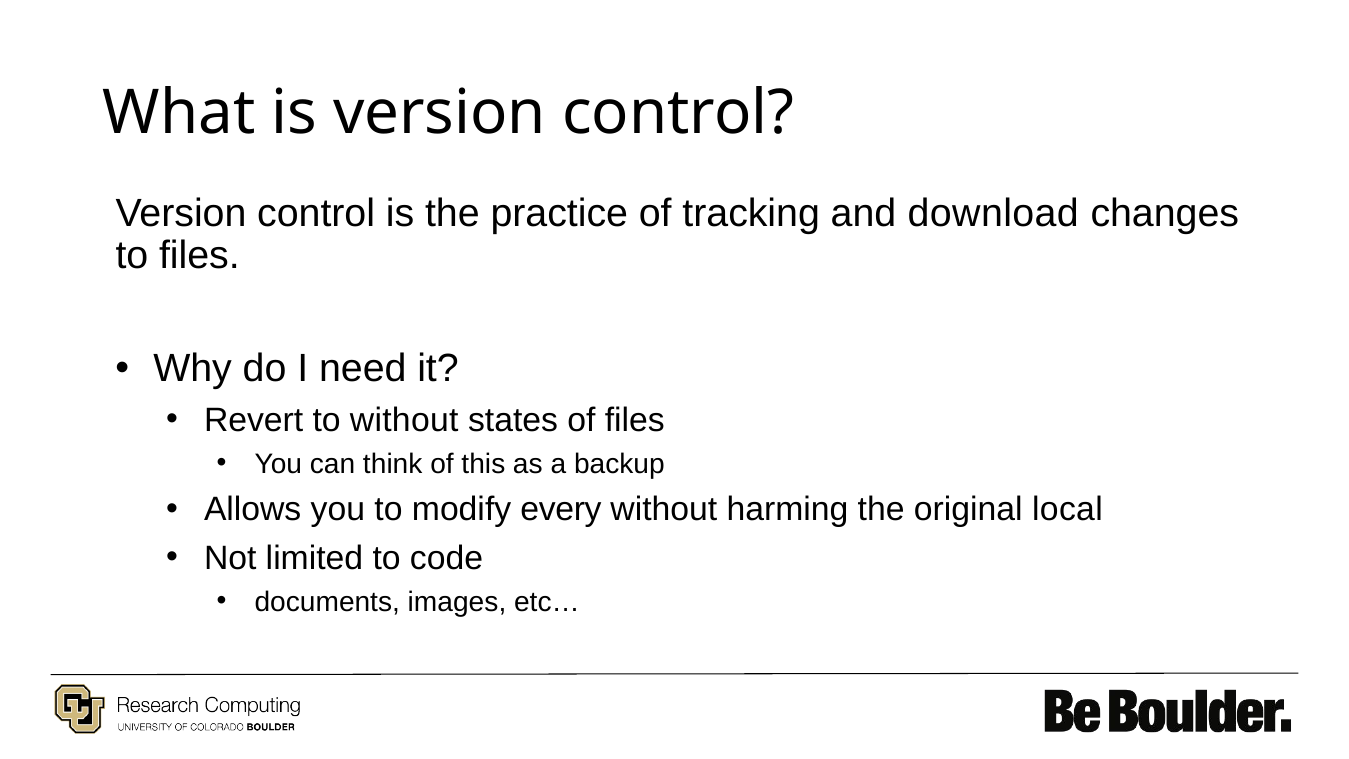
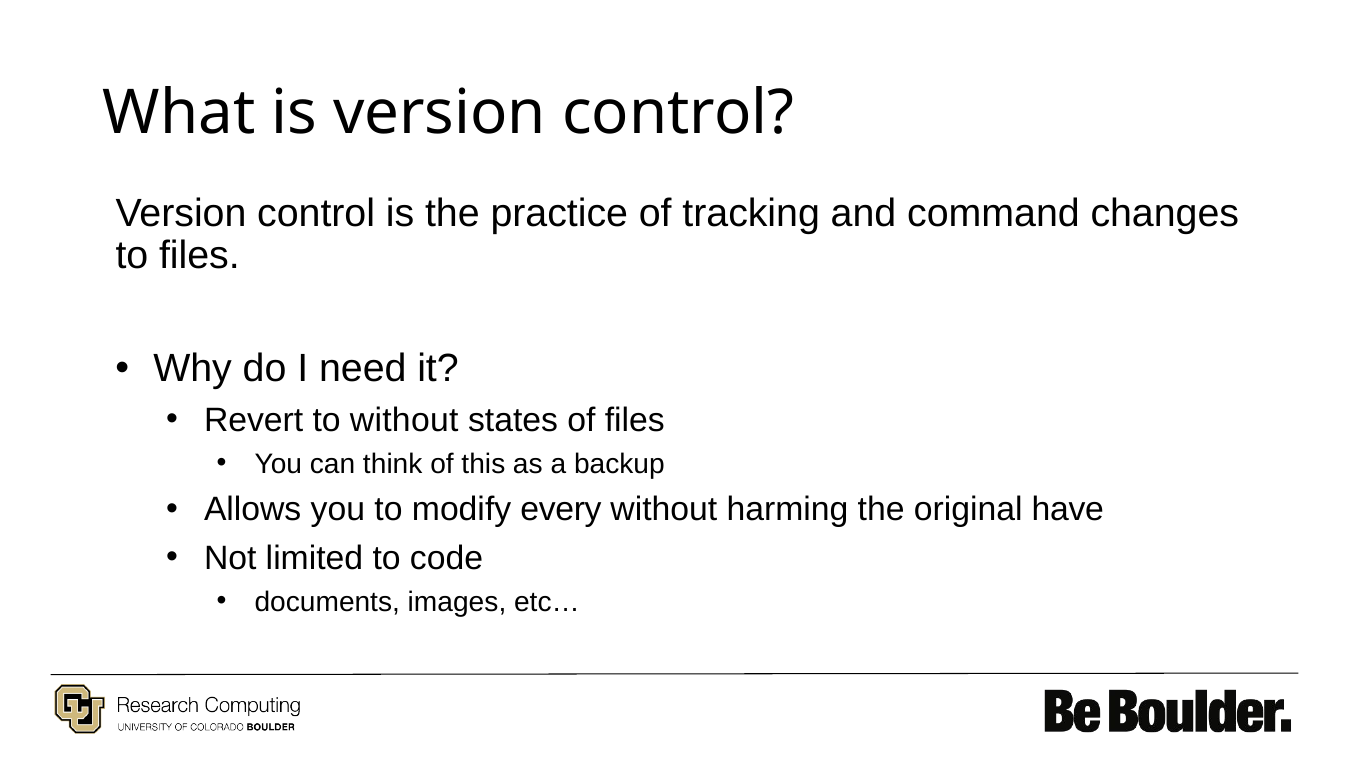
download: download -> command (993, 213)
local: local -> have (1068, 510)
